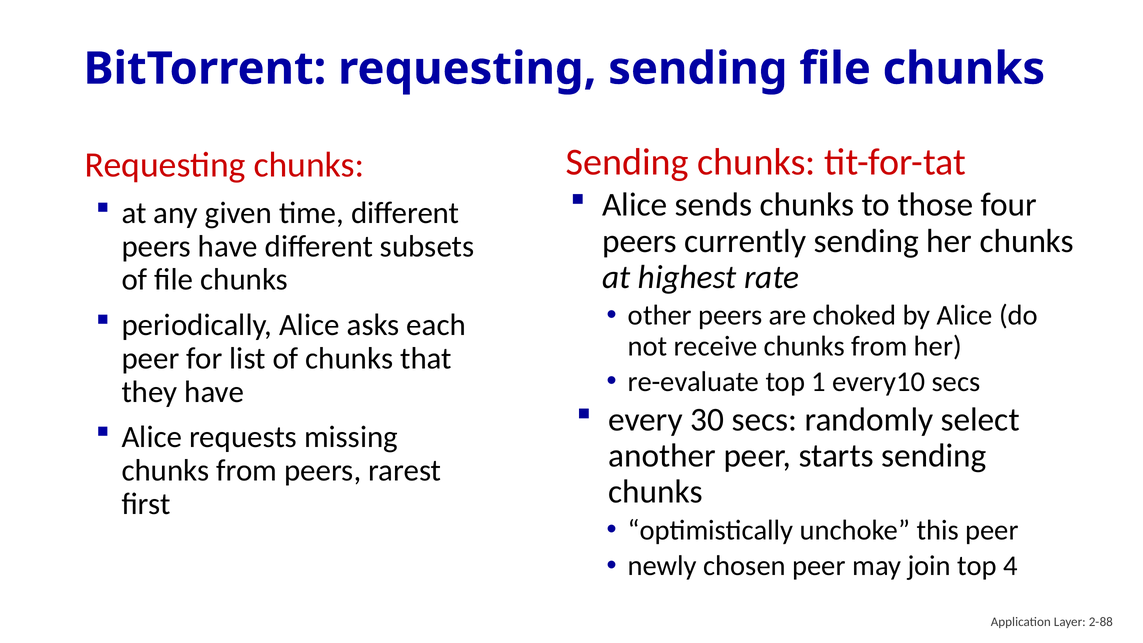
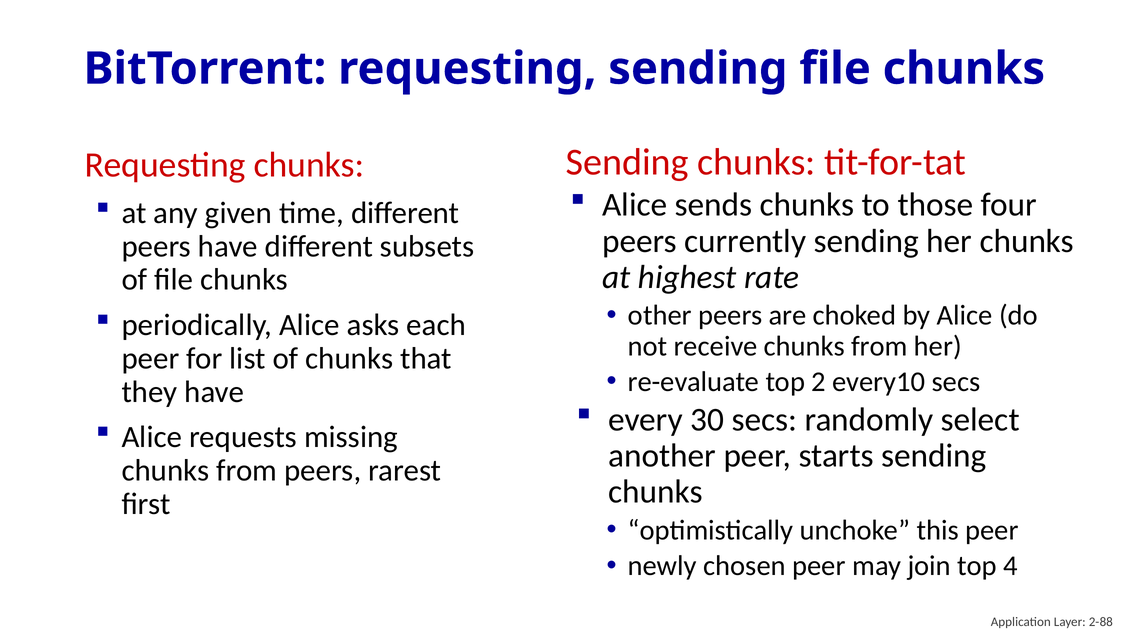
1: 1 -> 2 (819, 382)
